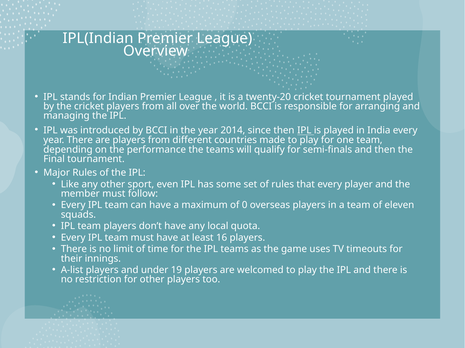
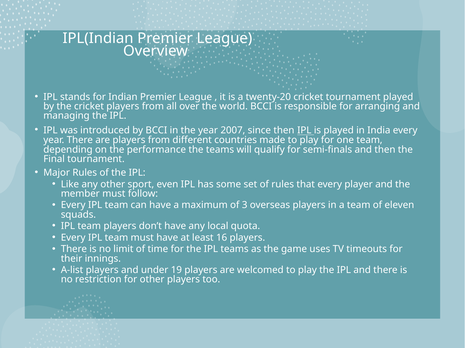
2014: 2014 -> 2007 (233, 131)
0: 0 -> 3 (245, 206)
